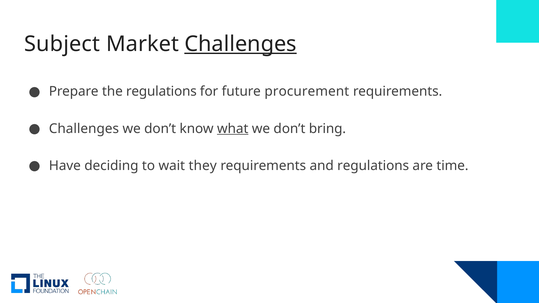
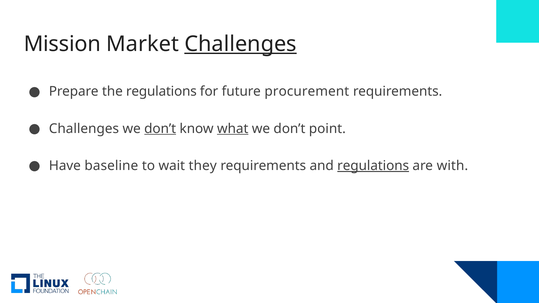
Subject: Subject -> Mission (62, 44)
don’t underline: none -> present (160, 129)
bring: bring -> point (327, 129)
deciding: deciding -> baseline (111, 166)
regulations underline: none -> present (373, 166)
time: time -> with (452, 166)
